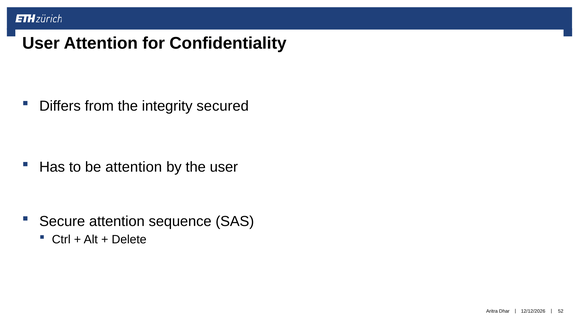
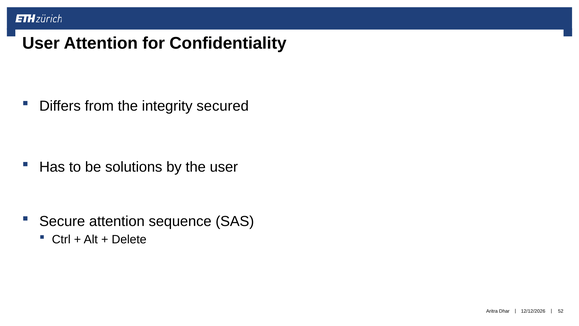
be attention: attention -> solutions (134, 167)
